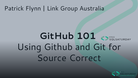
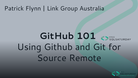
Correct: Correct -> Remote (85, 58)
